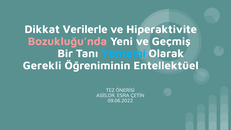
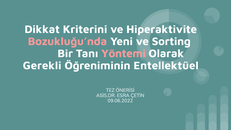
Verilerle: Verilerle -> Kriterini (85, 29)
Geçmiş: Geçmiş -> Sorting (171, 41)
Yöntemi colour: light blue -> pink (123, 53)
